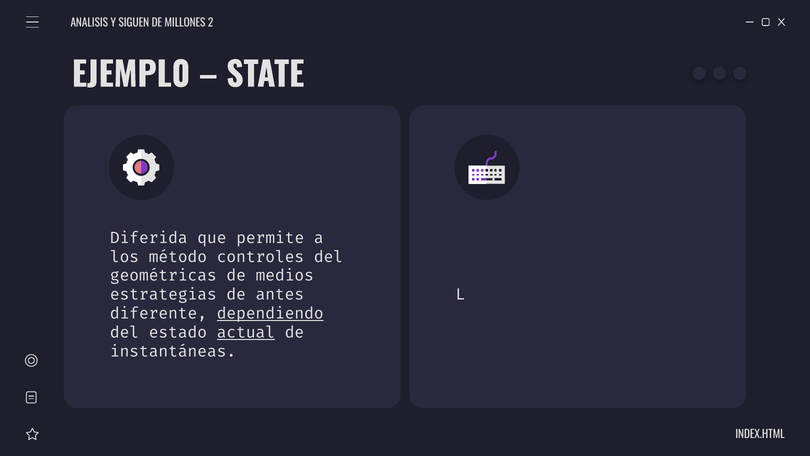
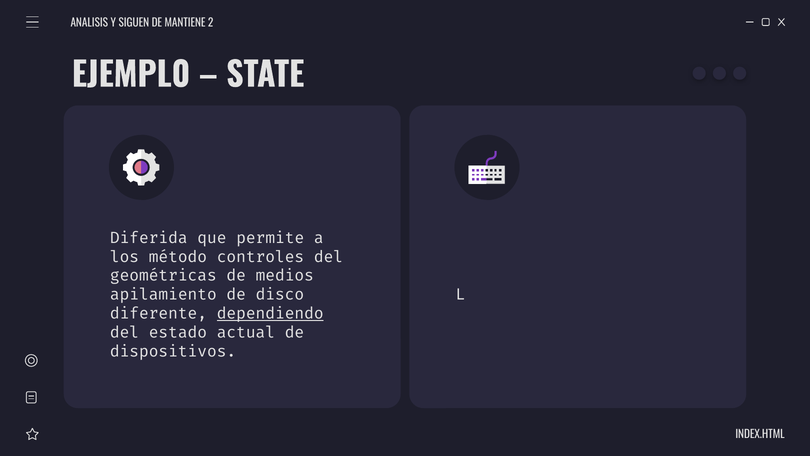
MILLONES: MILLONES -> MANTIENE (185, 23)
estrategias: estrategias -> apilamiento (163, 294)
antes: antes -> disco (280, 294)
actual underline: present -> none (246, 332)
instantáneas: instantáneas -> dispositivos (173, 351)
